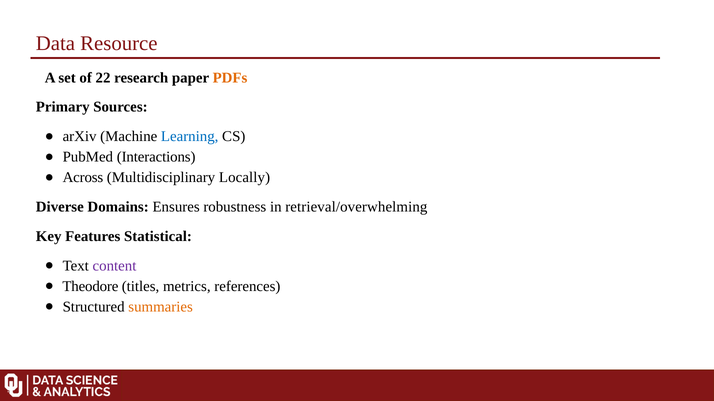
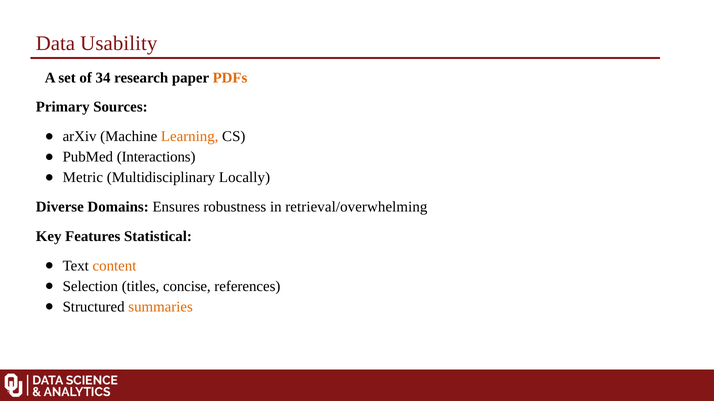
Resource: Resource -> Usability (119, 43)
22: 22 -> 34 (103, 78)
Learning colour: blue -> orange (190, 137)
Across: Across -> Metric (83, 178)
content colour: purple -> orange (114, 266)
Theodore: Theodore -> Selection (90, 287)
metrics: metrics -> concise (187, 287)
